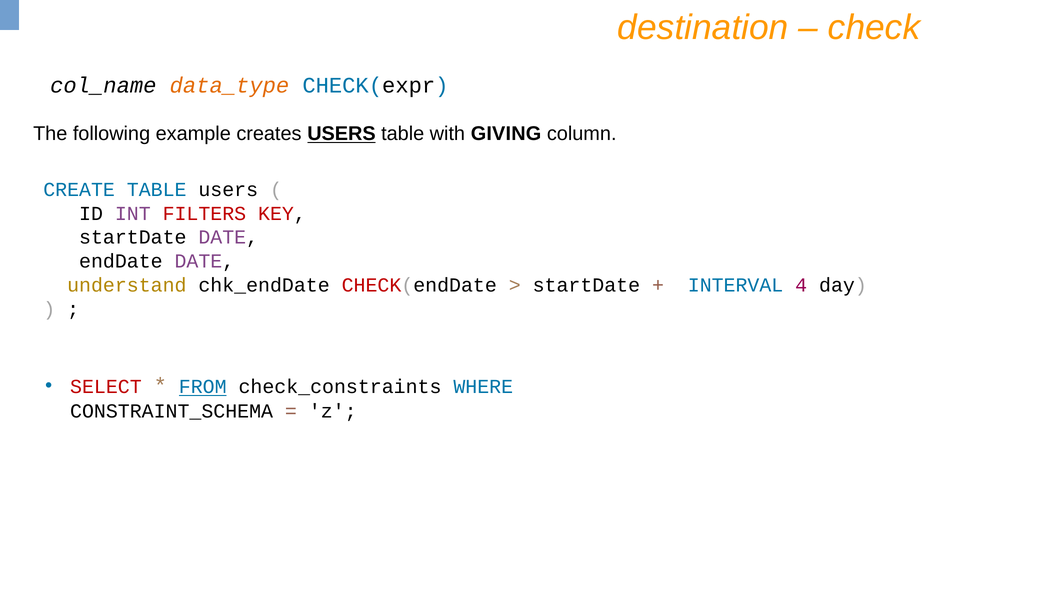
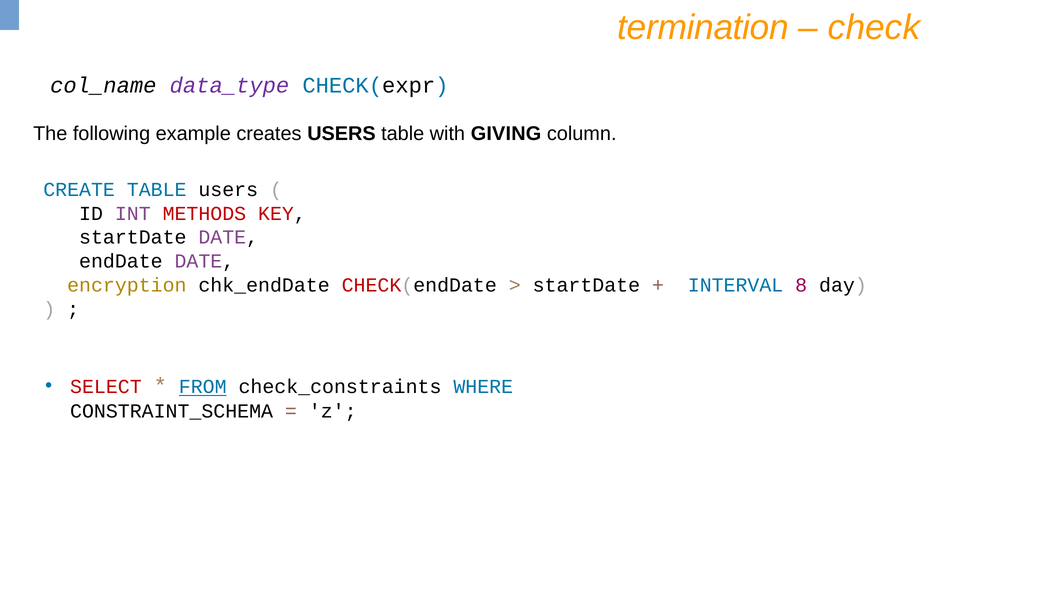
destination: destination -> termination (703, 28)
data_type colour: orange -> purple (229, 85)
USERS underline: present -> none (341, 134)
FILTERS: FILTERS -> METHODS (204, 213)
understand: understand -> encryption (127, 285)
4: 4 -> 8 (801, 285)
